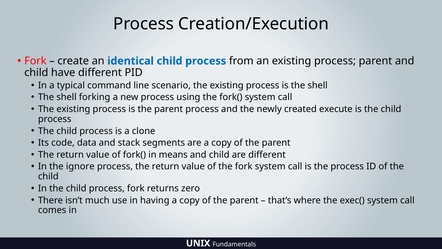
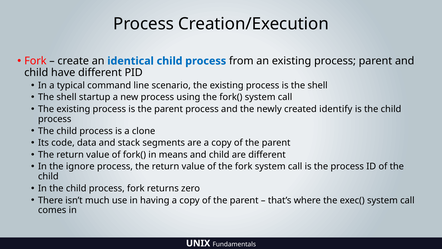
forking: forking -> startup (95, 97)
execute: execute -> identify (336, 109)
